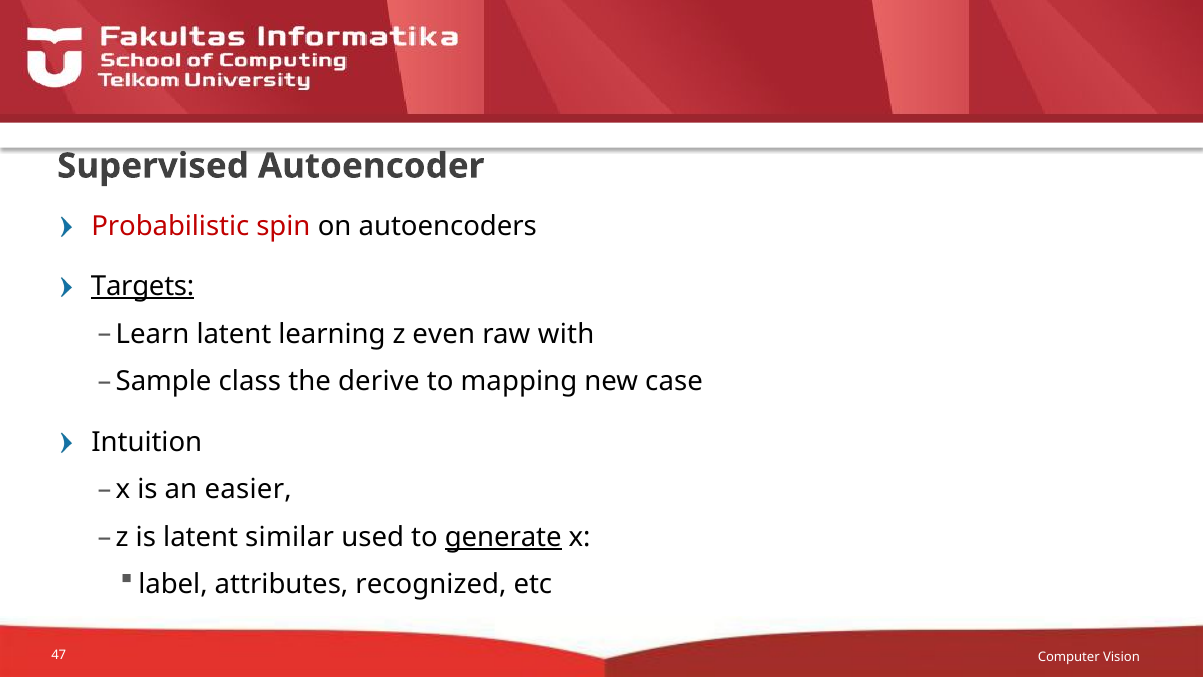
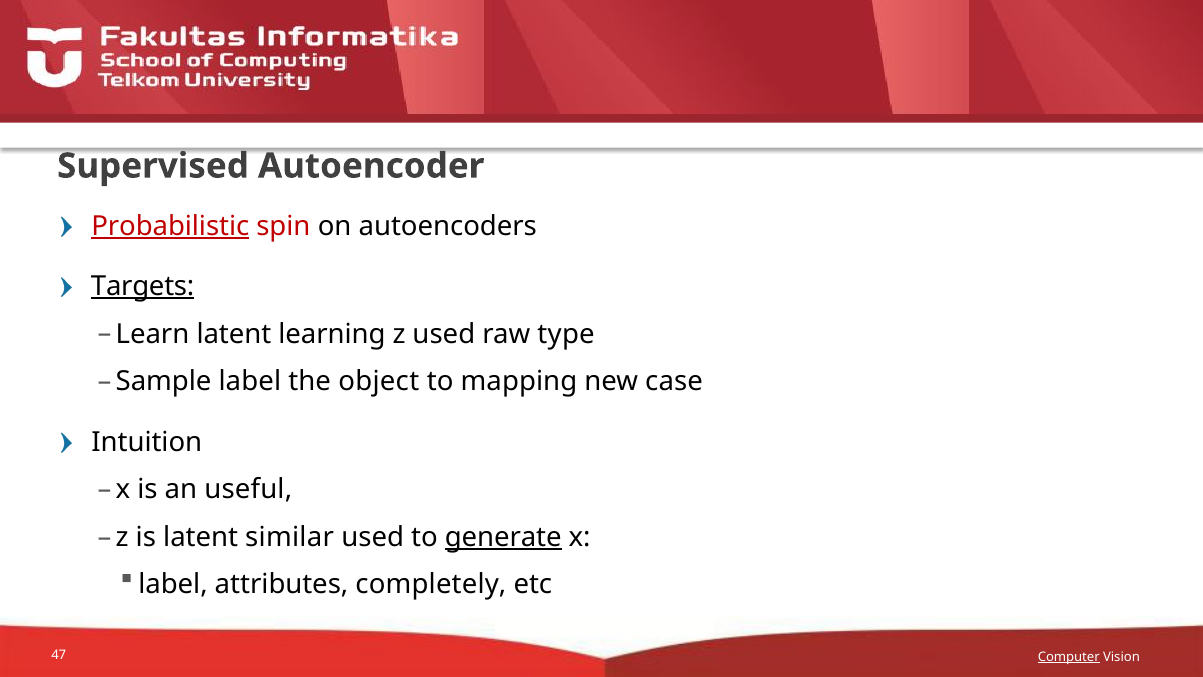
Probabilistic underline: none -> present (170, 226)
z even: even -> used (444, 334)
with: with -> type (566, 334)
Sample class: class -> label (250, 382)
derive: derive -> object (379, 382)
easier: easier -> useful (248, 489)
recognized: recognized -> completely (431, 584)
Computer underline: none -> present (1069, 657)
